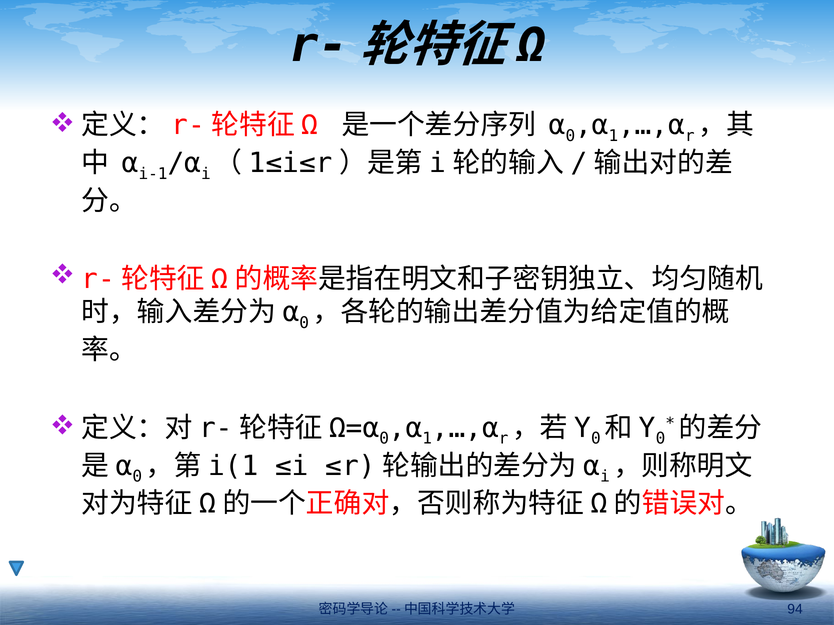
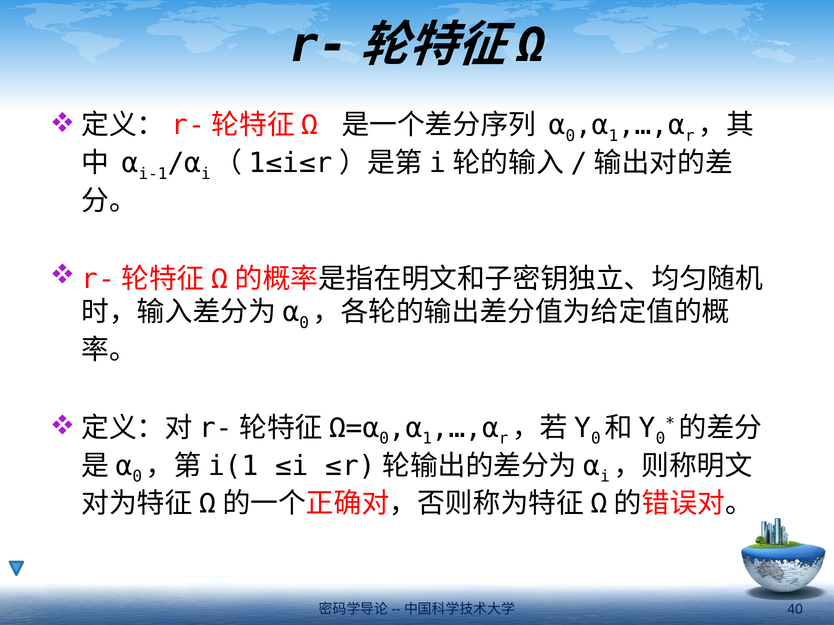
94: 94 -> 40 (795, 610)
